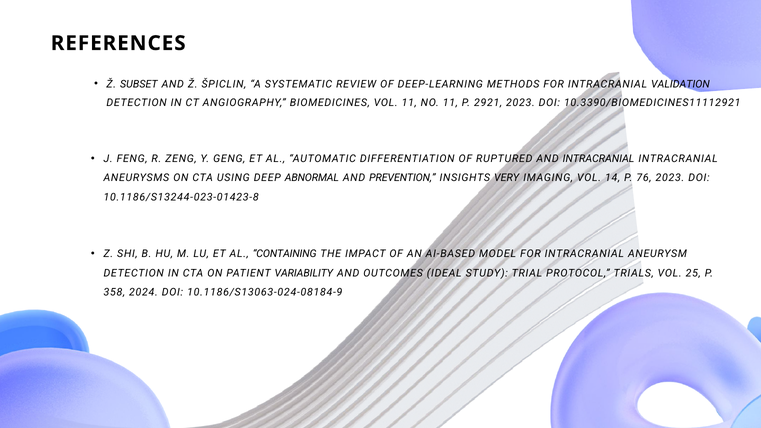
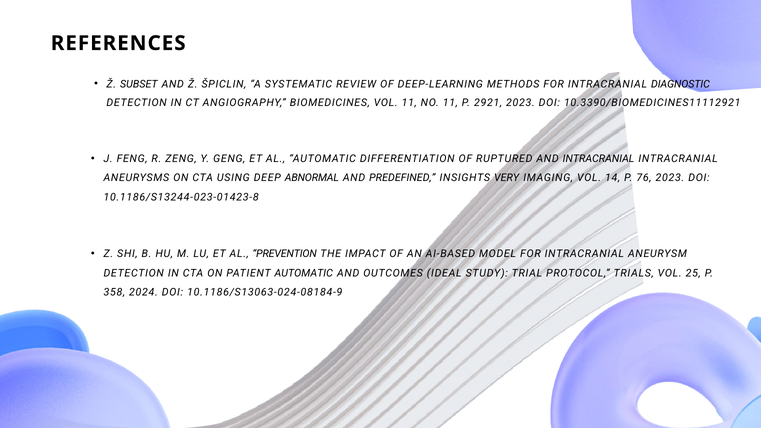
VALIDATION: VALIDATION -> DIAGNOSTIC (680, 84)
PREVENTION: PREVENTION -> PREDEFINED (402, 178)
CONTAINING: CONTAINING -> PREVENTION (285, 254)
PATIENT VARIABILITY: VARIABILITY -> AUTOMATIC (304, 273)
